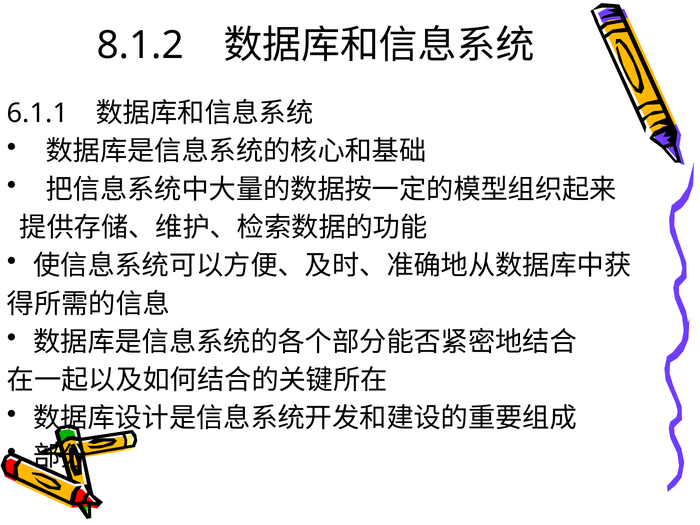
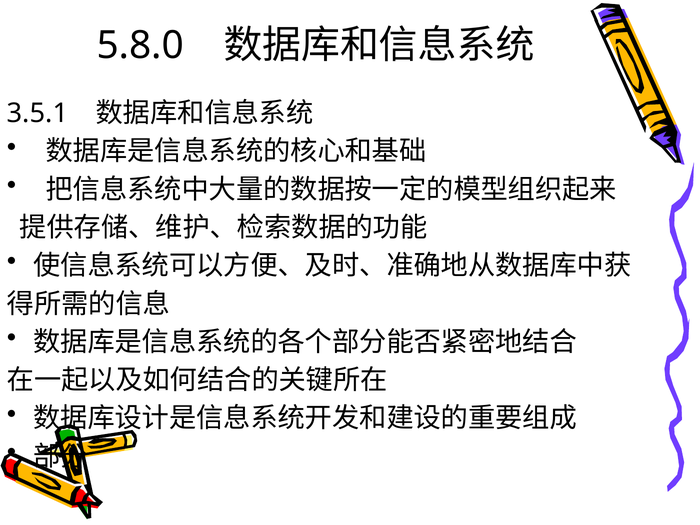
8.1.2: 8.1.2 -> 5.8.0 (140, 45)
6.1.1: 6.1.1 -> 3.5.1 (37, 113)
